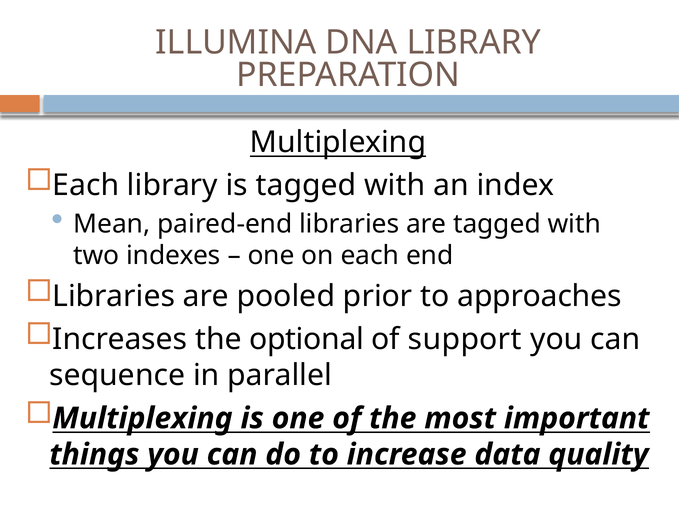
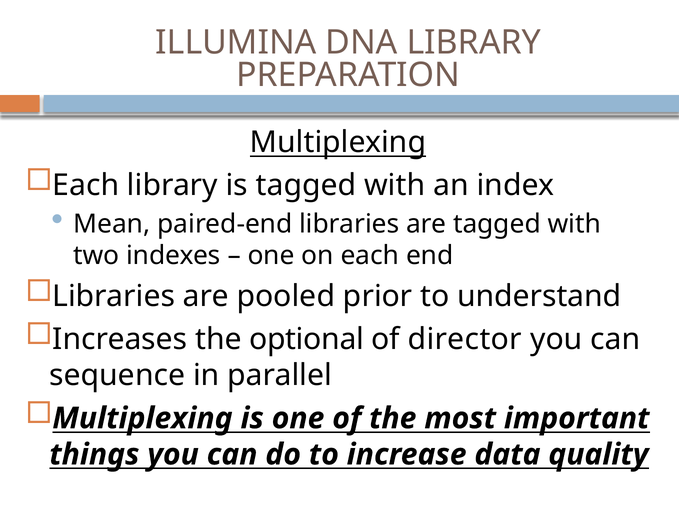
approaches: approaches -> understand (539, 297)
support: support -> director (465, 339)
